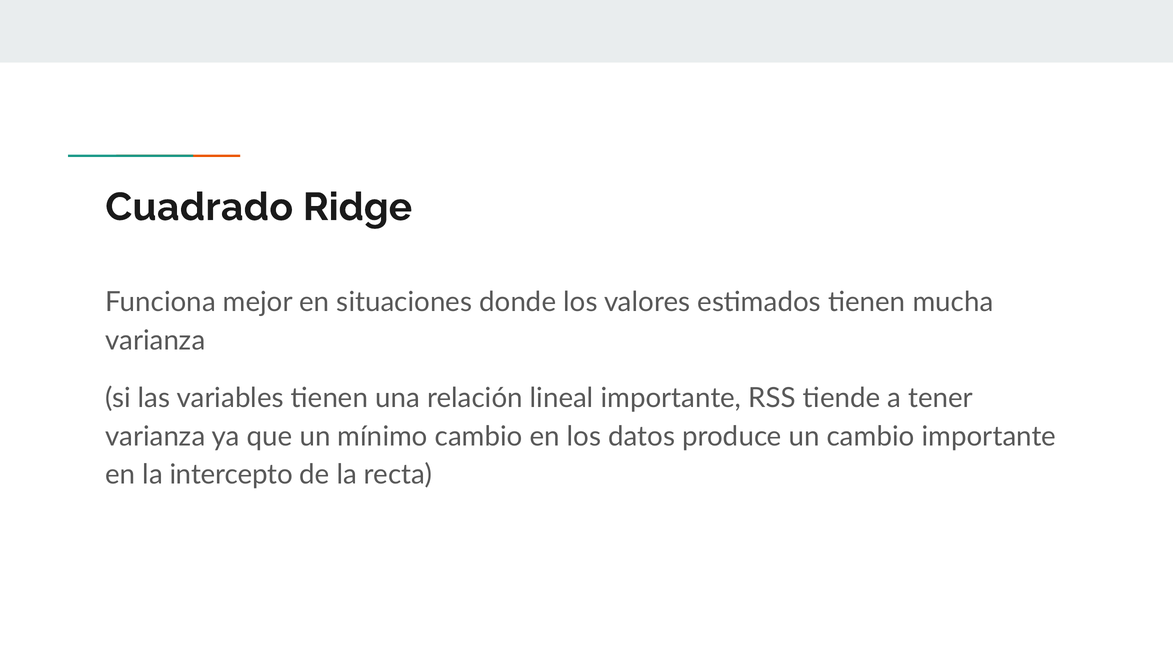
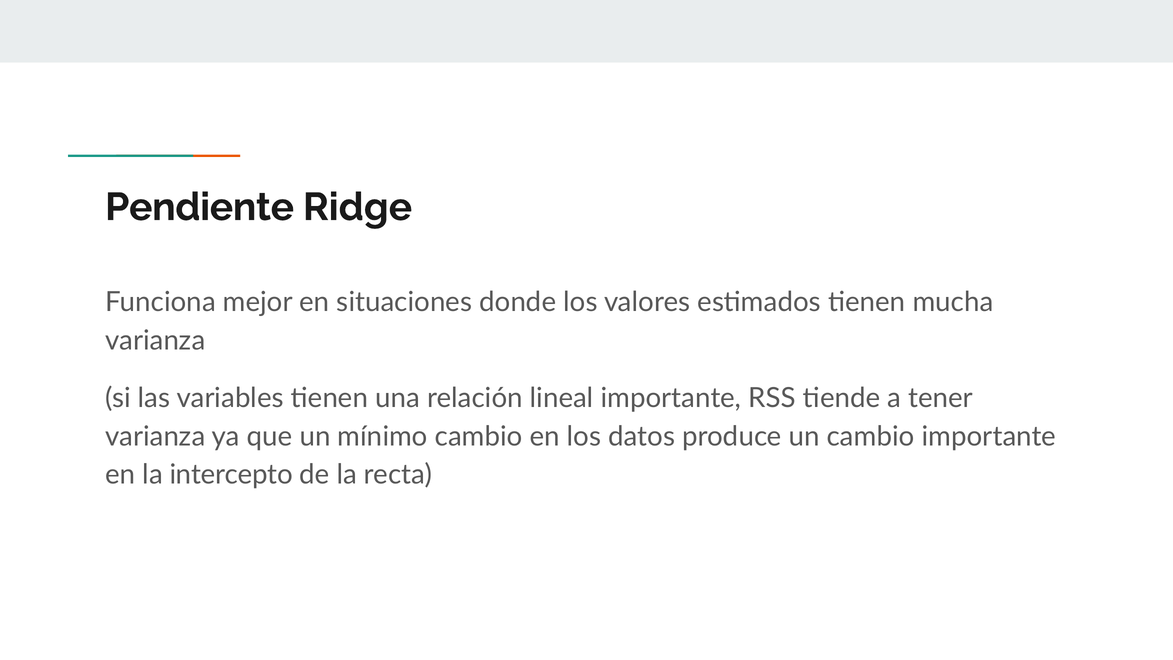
Cuadrado: Cuadrado -> Pendiente (200, 207)
